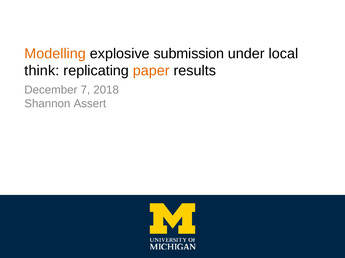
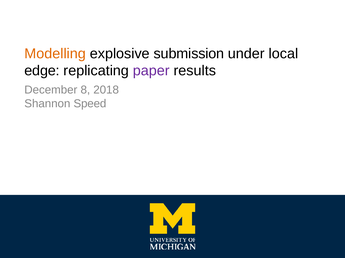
think: think -> edge (42, 71)
paper colour: orange -> purple (151, 71)
7: 7 -> 8 (85, 90)
Assert: Assert -> Speed (90, 104)
